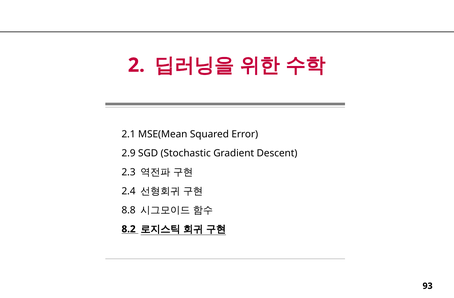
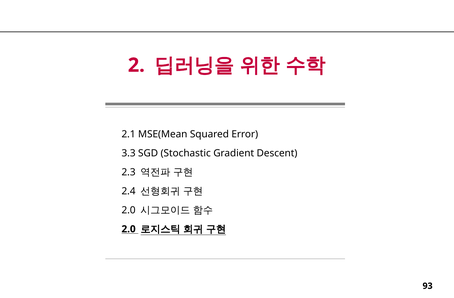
2.9: 2.9 -> 3.3 (129, 153)
8.8: 8.8 -> 2.0 (129, 210)
8.2: 8.2 -> 2.0 (129, 229)
